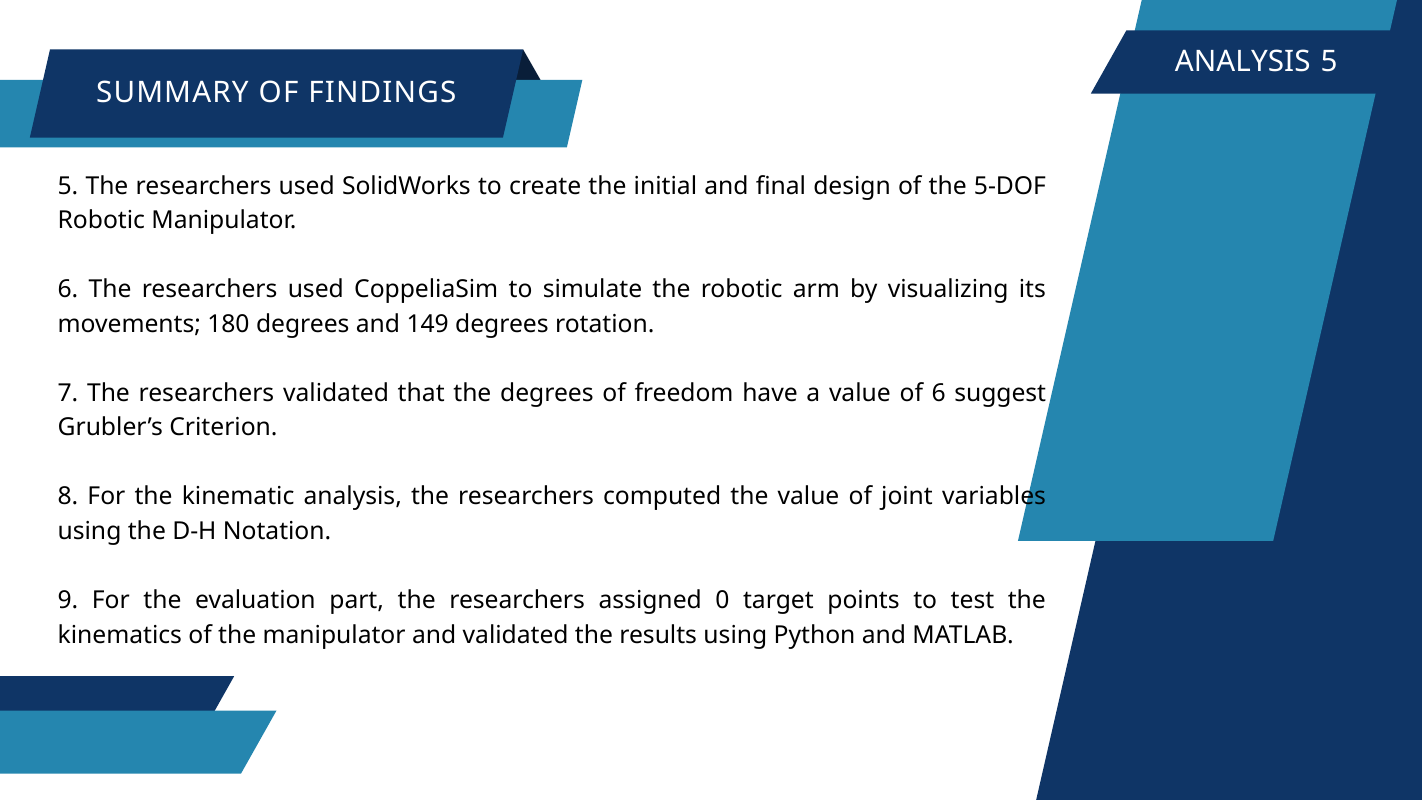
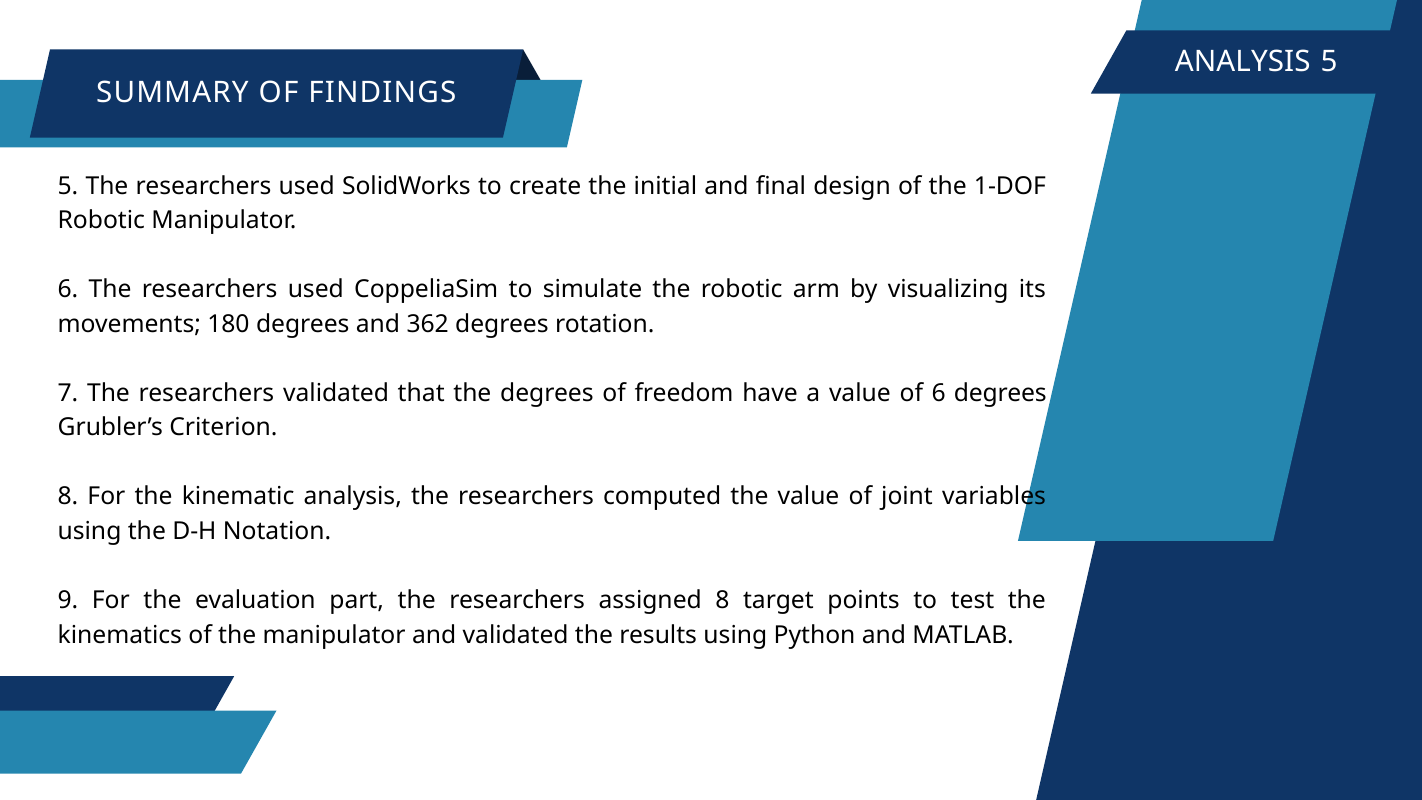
5-DOF: 5-DOF -> 1-DOF (1010, 186)
149: 149 -> 362 (428, 324)
6 suggest: suggest -> degrees (1000, 393)
assigned 0: 0 -> 8 (722, 600)
